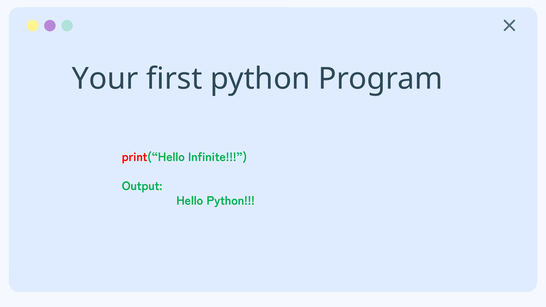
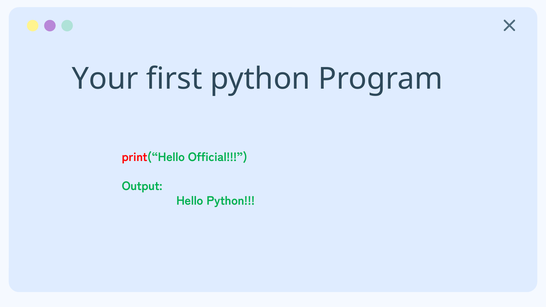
Infinite: Infinite -> Official (218, 157)
